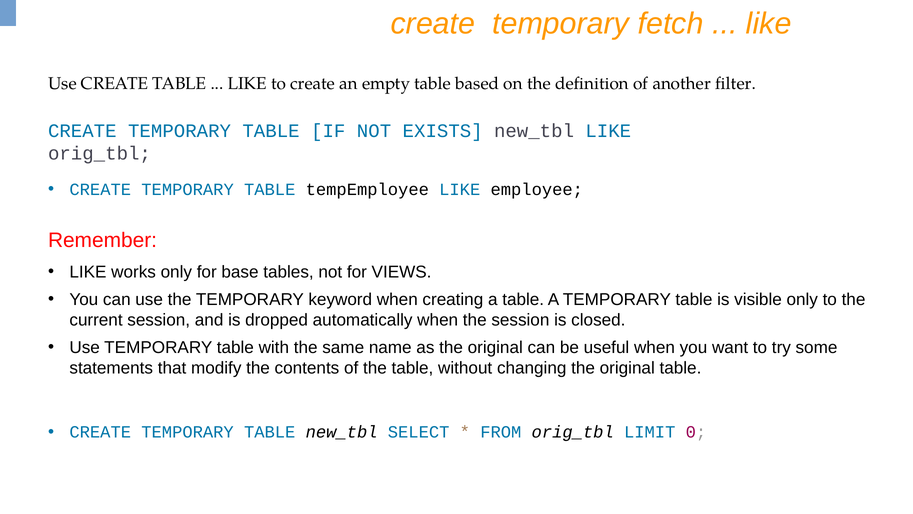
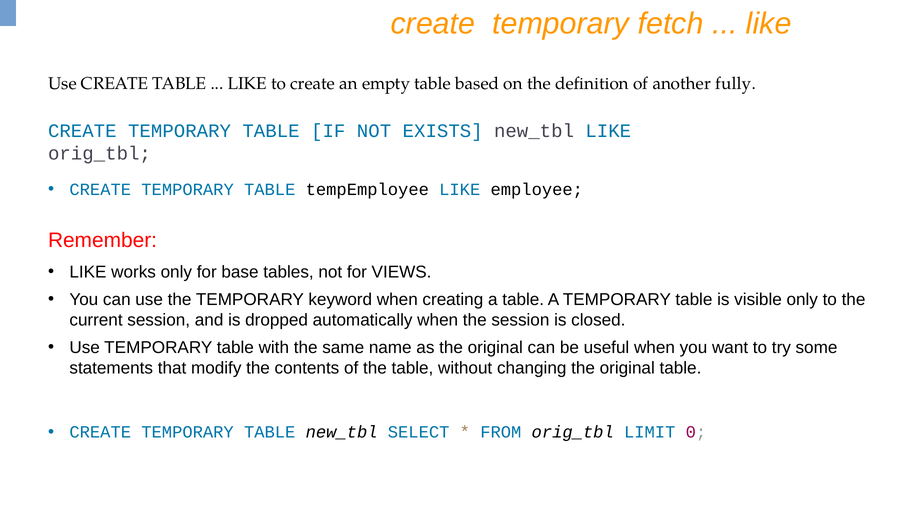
filter: filter -> fully (736, 84)
